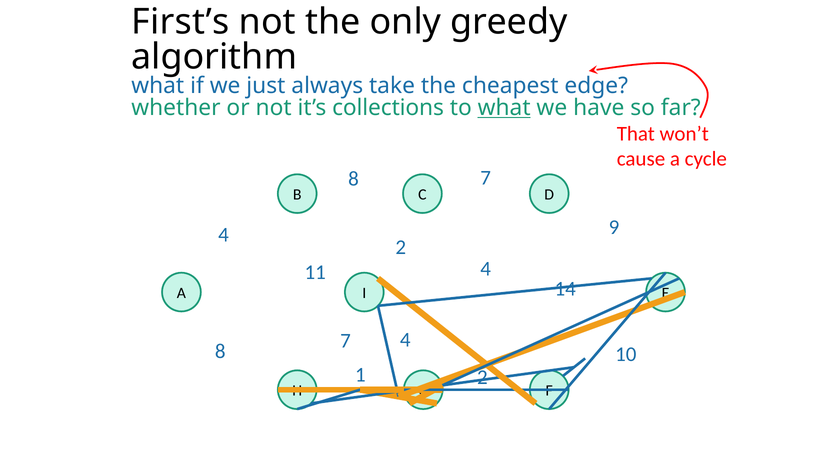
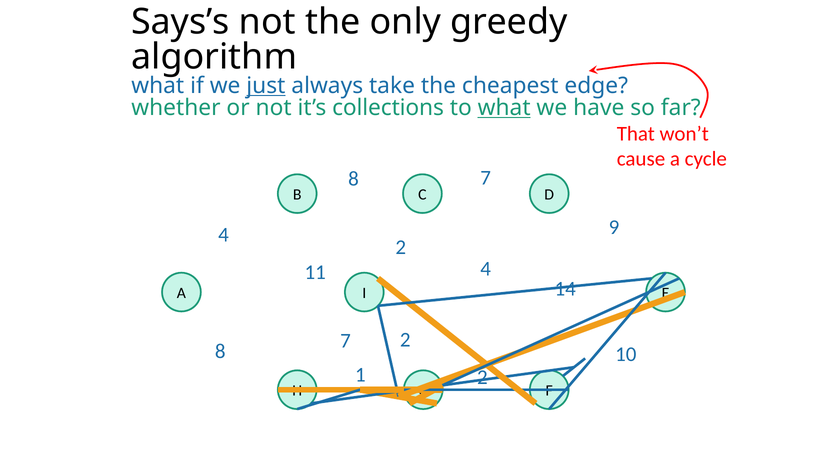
First’s: First’s -> Says’s (180, 22)
just underline: none -> present (266, 86)
7 4: 4 -> 2 (405, 340)
